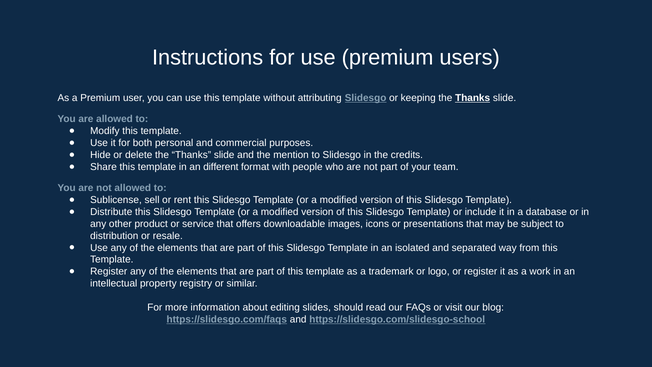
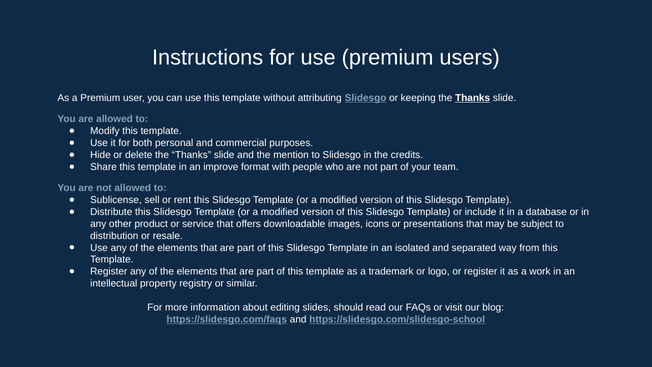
different: different -> improve (221, 167)
